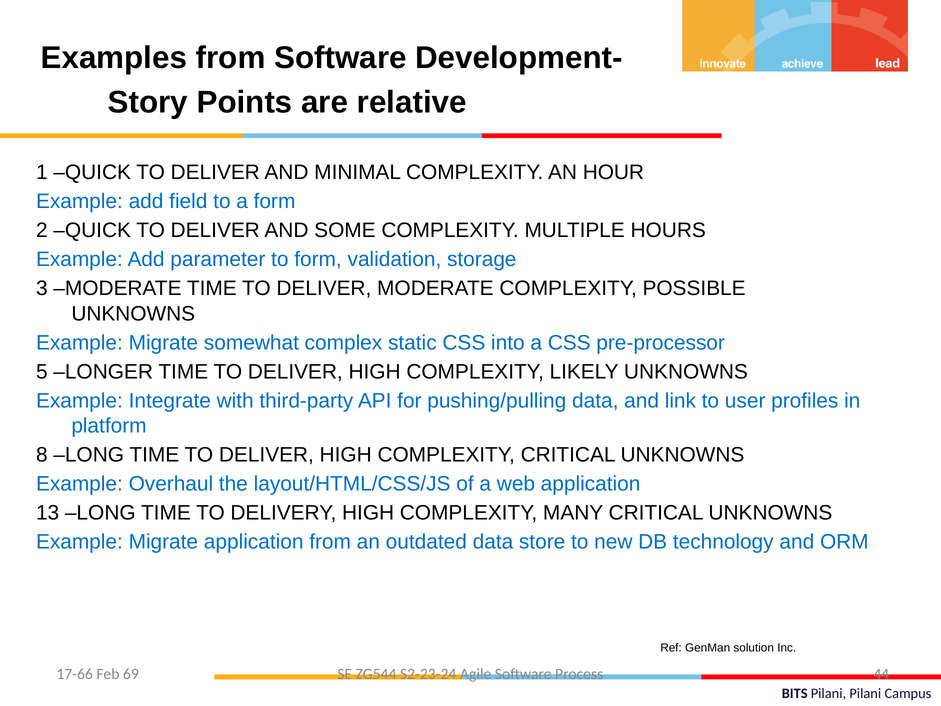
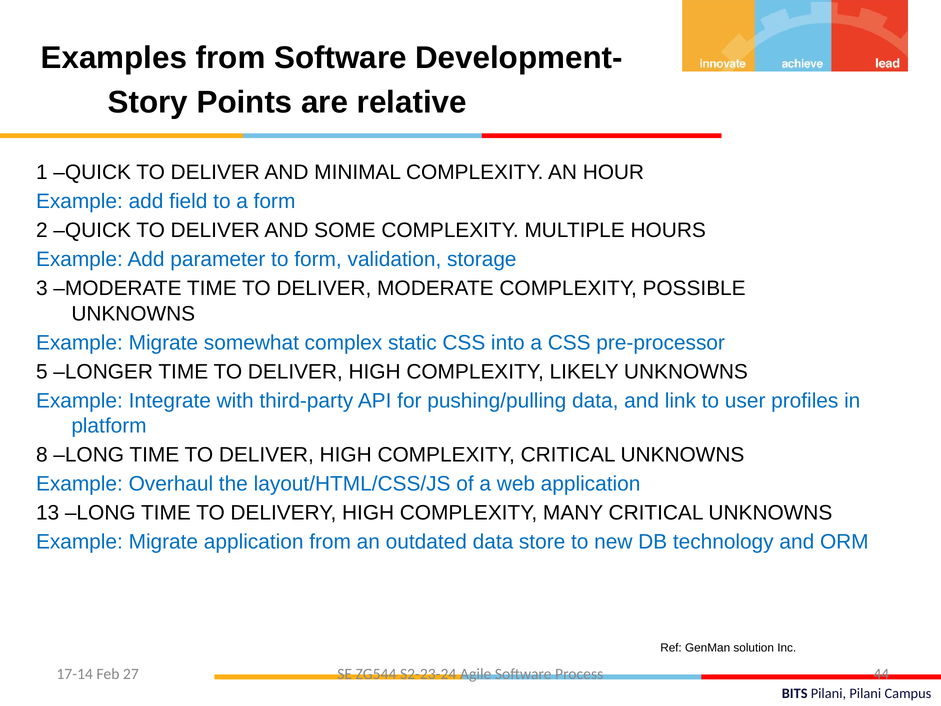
17-66: 17-66 -> 17-14 (75, 674)
69: 69 -> 27 (131, 674)
